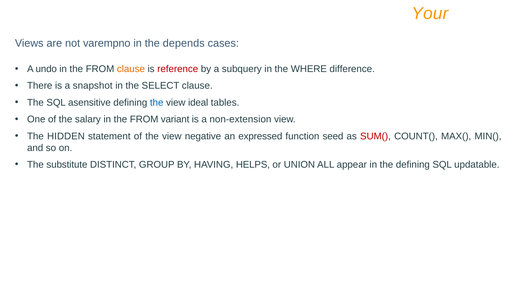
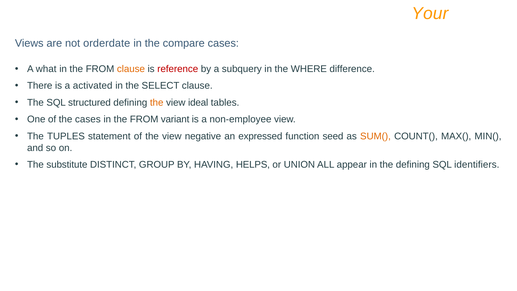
varempno: varempno -> orderdate (107, 43)
depends: depends -> compare (184, 43)
undo: undo -> what (46, 69)
snapshot: snapshot -> activated (93, 86)
asensitive: asensitive -> structured (89, 103)
the colour: blue -> orange (157, 103)
the salary: salary -> cases (88, 119)
non-extension: non-extension -> non-employee (240, 119)
HIDDEN: HIDDEN -> TUPLES (66, 136)
SUM( colour: red -> orange (375, 136)
updatable: updatable -> identifiers (477, 165)
